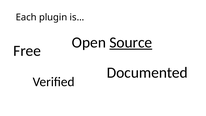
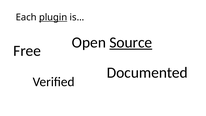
plugin underline: none -> present (53, 17)
